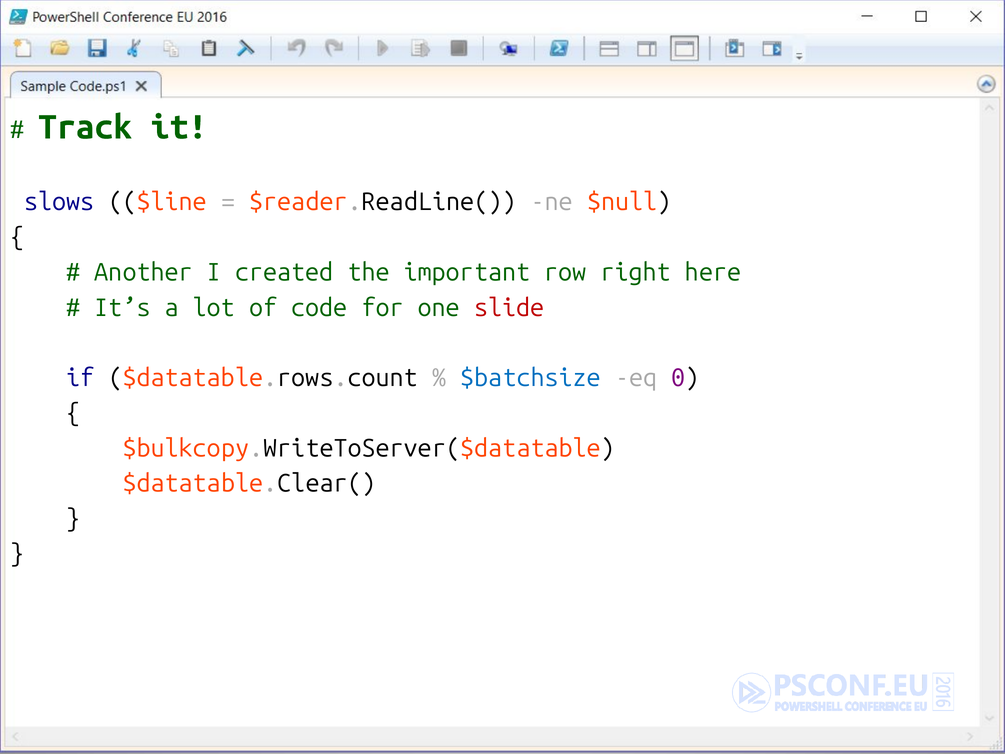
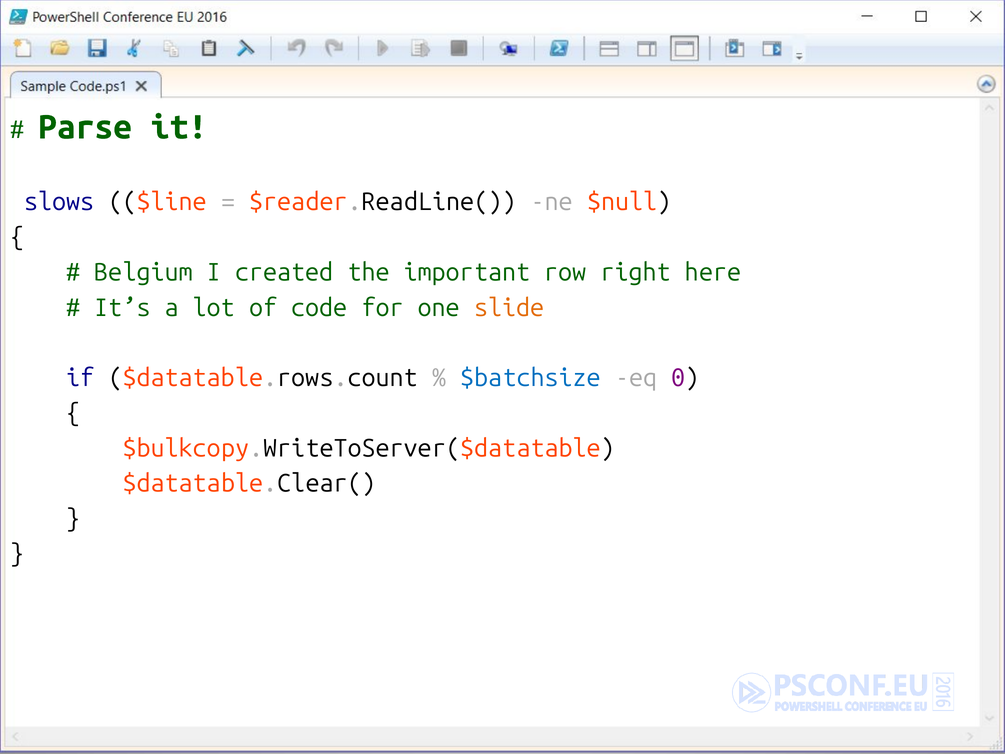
Track: Track -> Parse (85, 127)
Another: Another -> Belgium (144, 272)
slide colour: red -> orange (509, 308)
